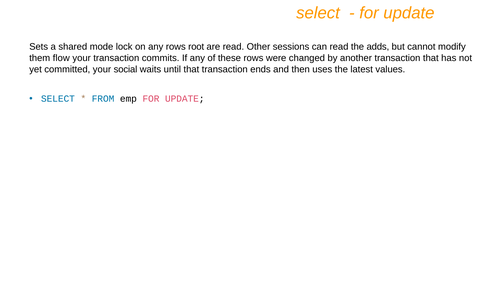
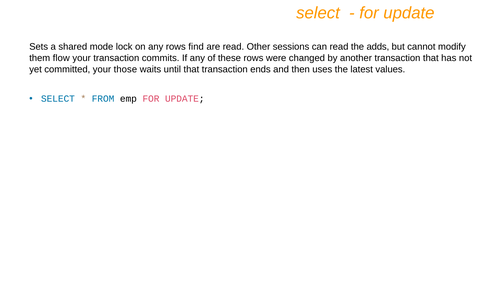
root: root -> find (196, 47)
social: social -> those (125, 69)
